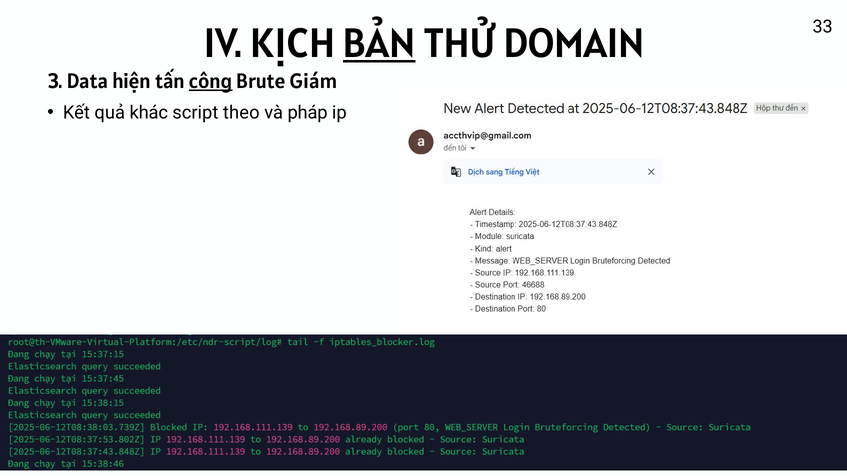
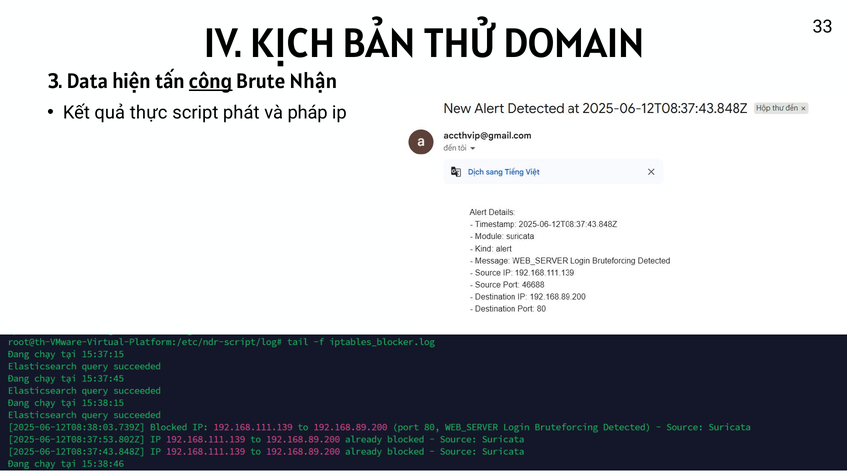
BẢN underline: present -> none (379, 44)
Giám: Giám -> Nhận (314, 81)
khác: khác -> thực (149, 113)
theo: theo -> phát (241, 113)
